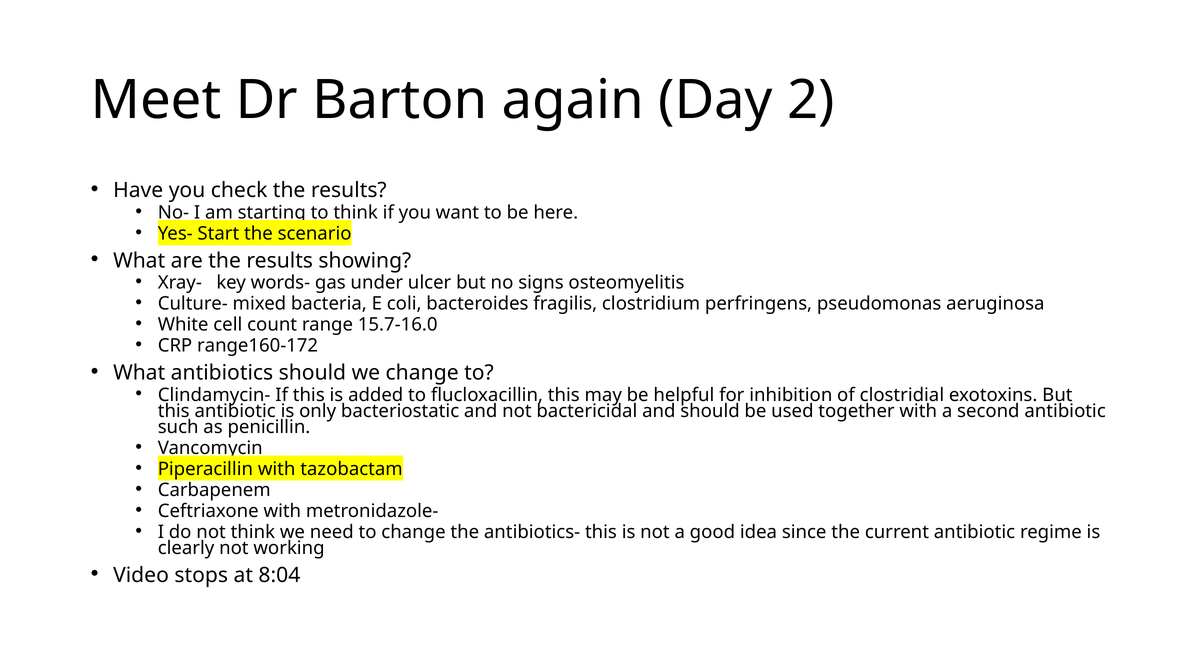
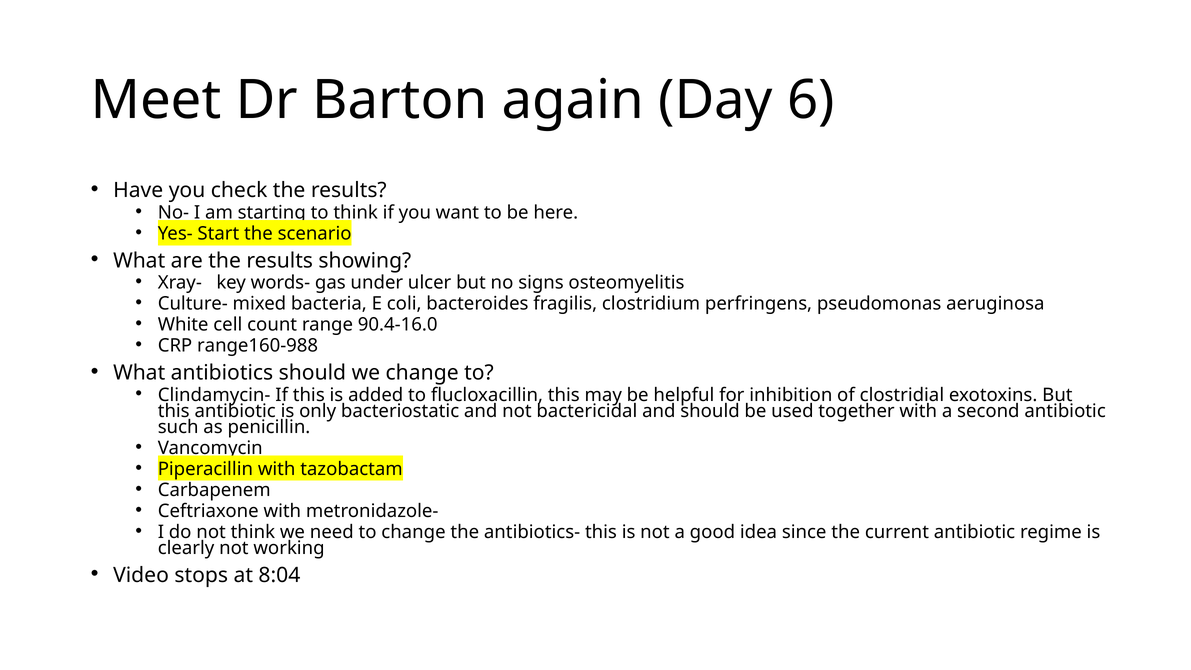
2: 2 -> 6 (811, 100)
15.7-16.0: 15.7-16.0 -> 90.4-16.0 (398, 325)
range160-172: range160-172 -> range160-988 (258, 346)
